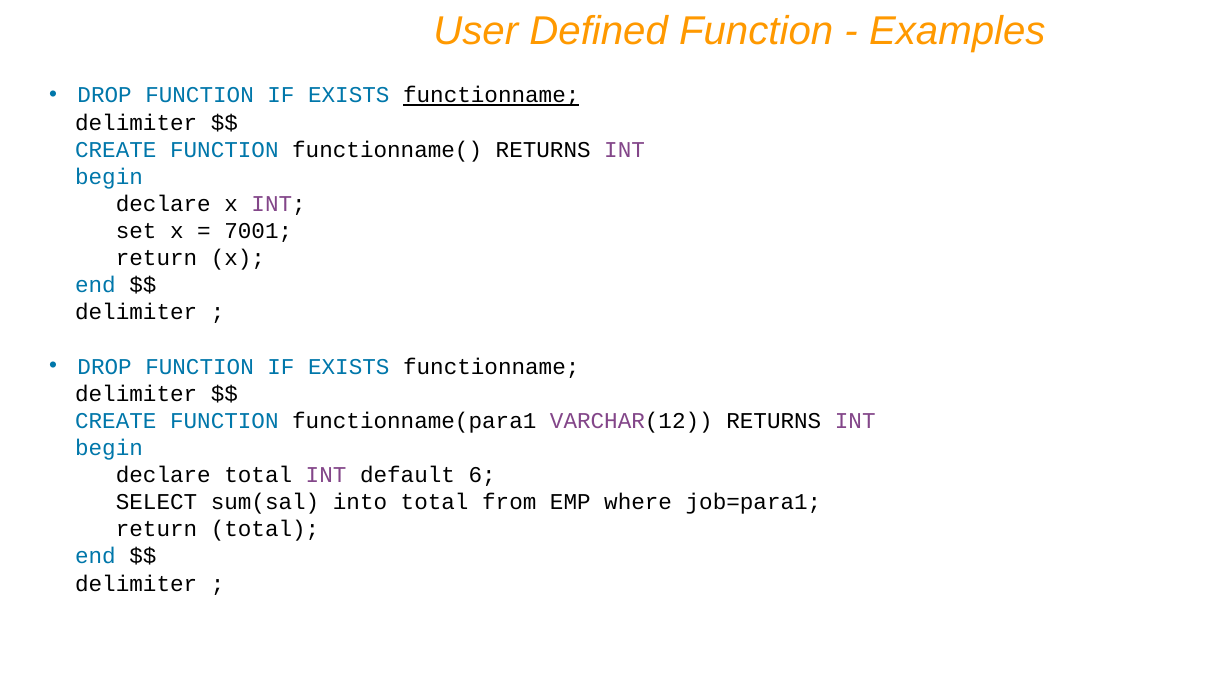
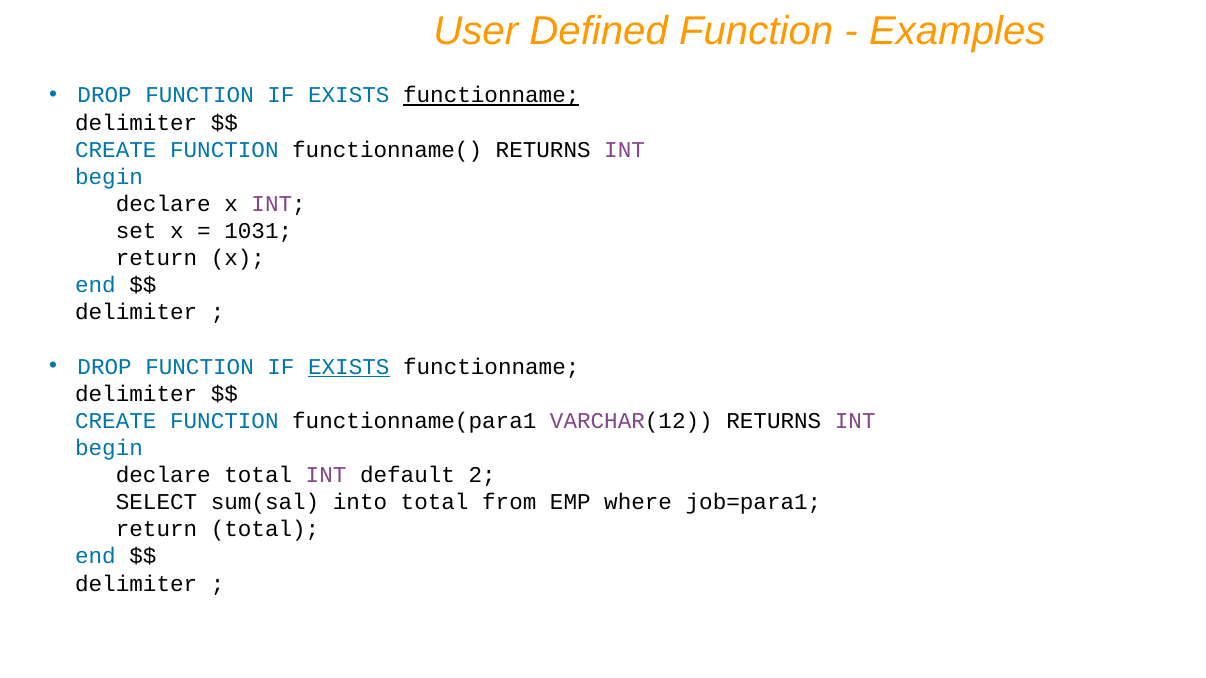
7001: 7001 -> 1031 (258, 231)
EXISTS underline: none -> present (349, 367)
6: 6 -> 2 (482, 475)
